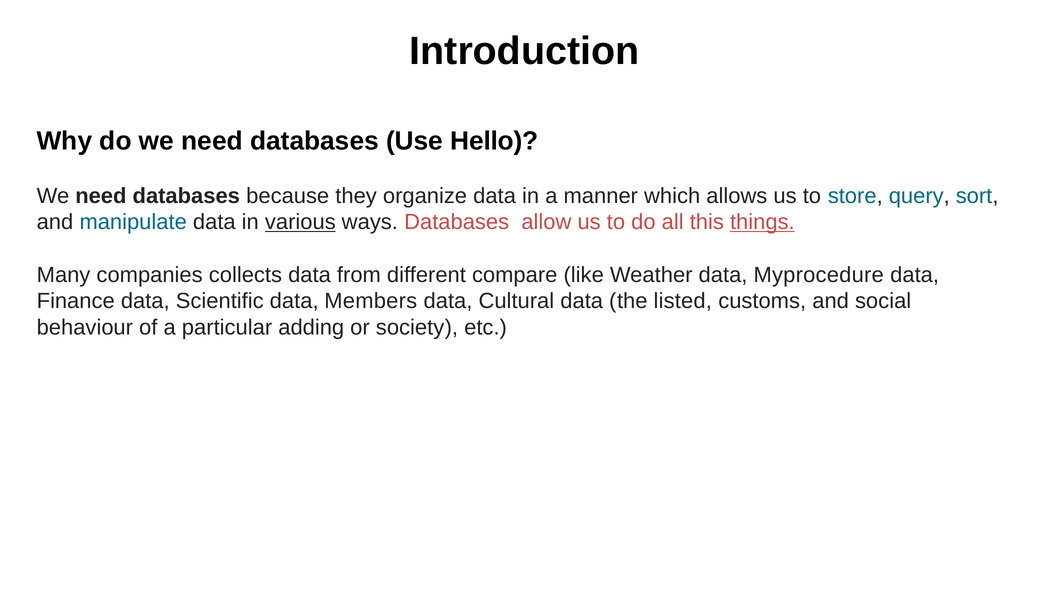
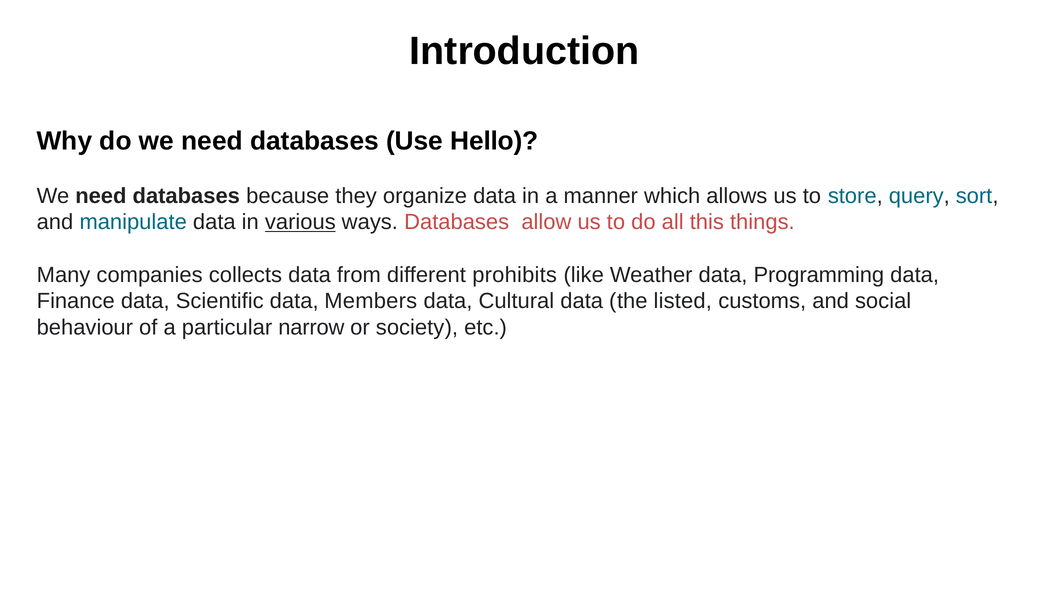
things underline: present -> none (762, 222)
compare: compare -> prohibits (515, 275)
Myprocedure: Myprocedure -> Programming (819, 275)
adding: adding -> narrow (311, 328)
